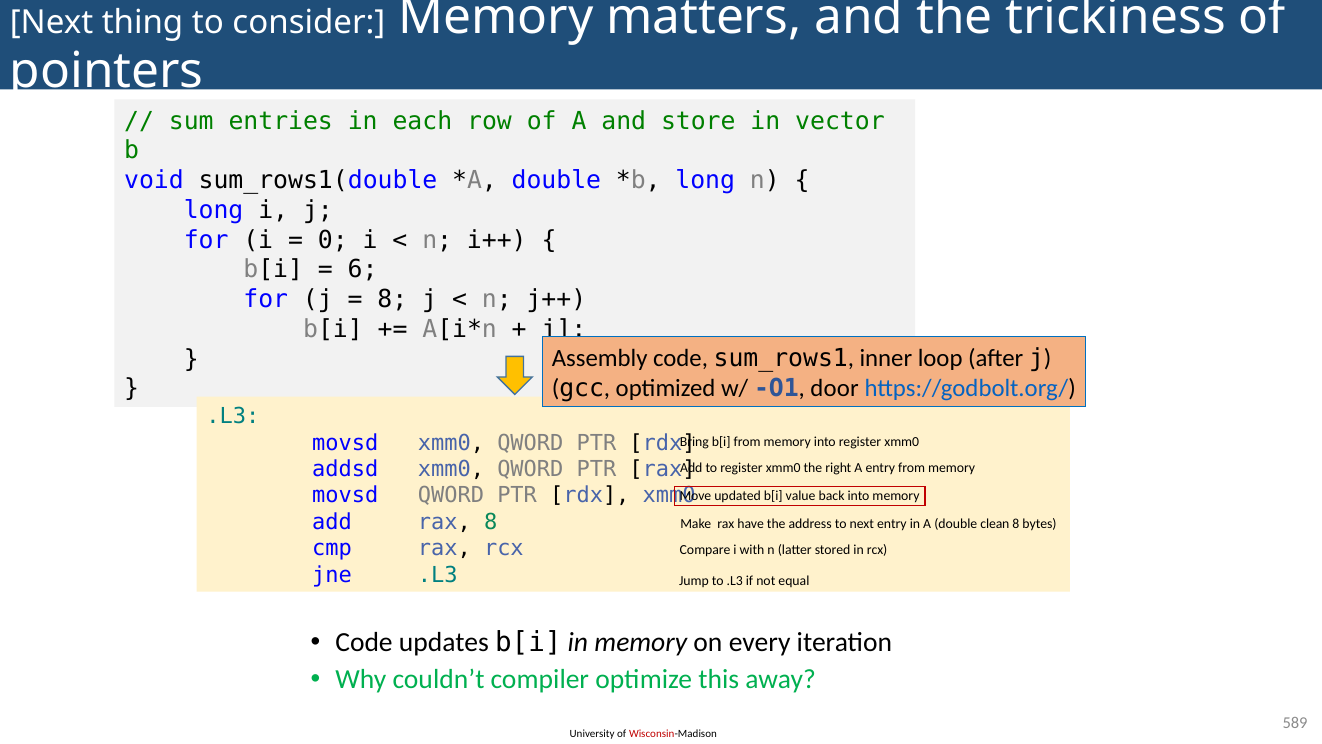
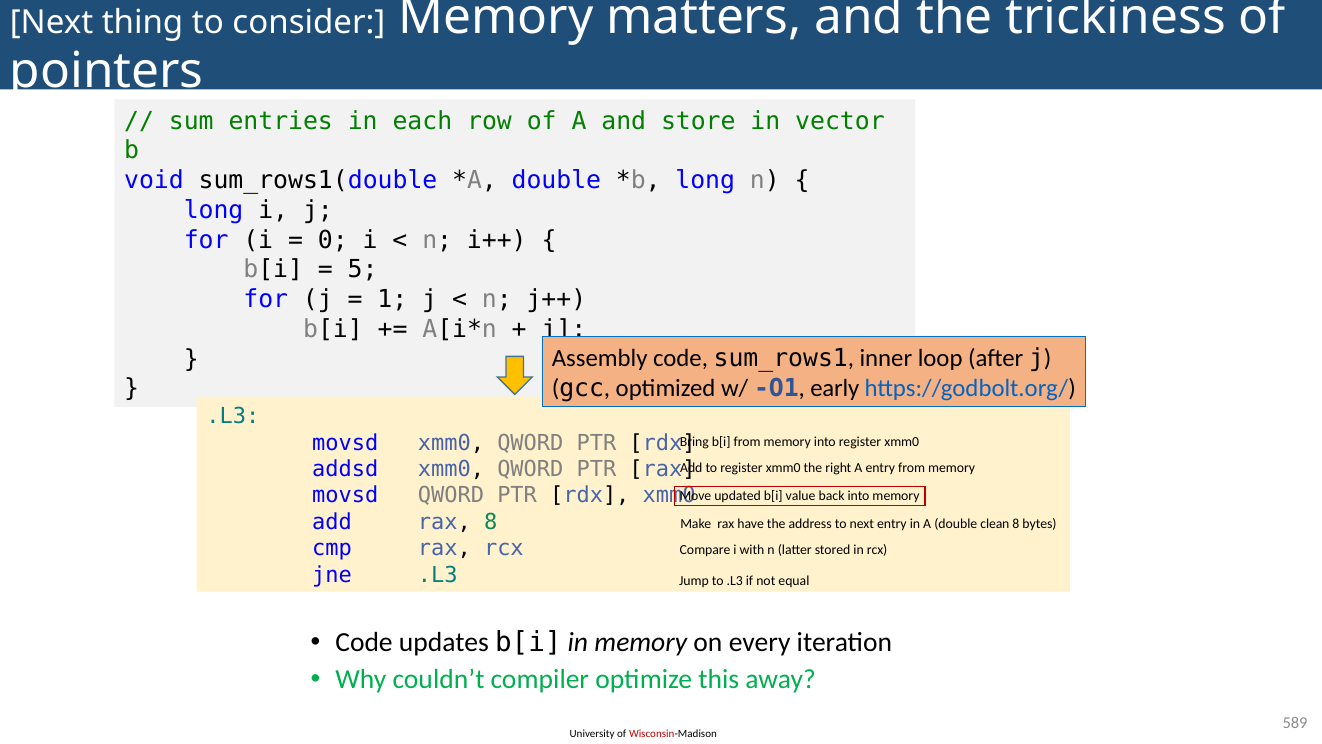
6: 6 -> 5 (363, 270)
8: 8 -> 1 (392, 299)
door: door -> early (835, 388)
